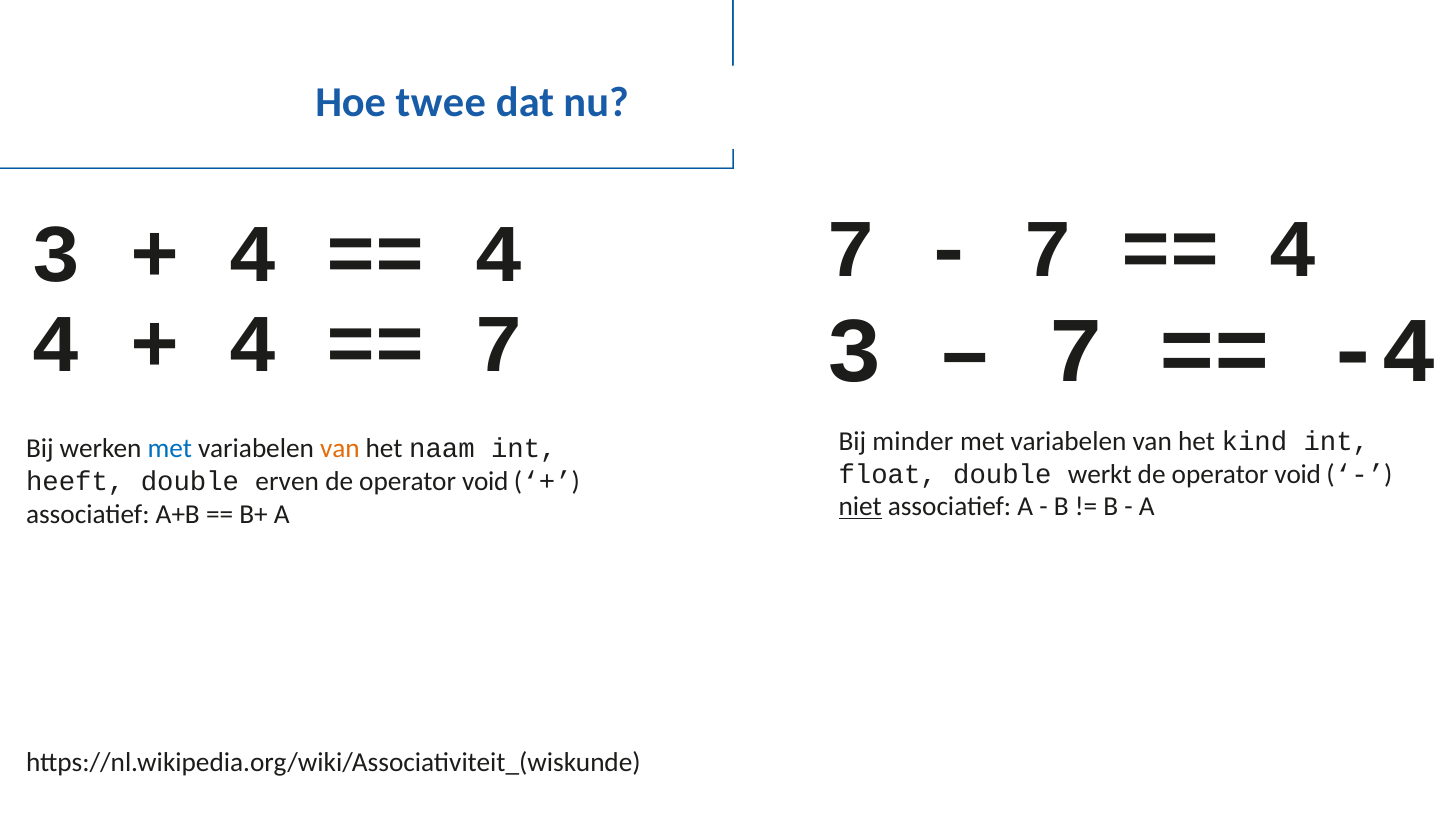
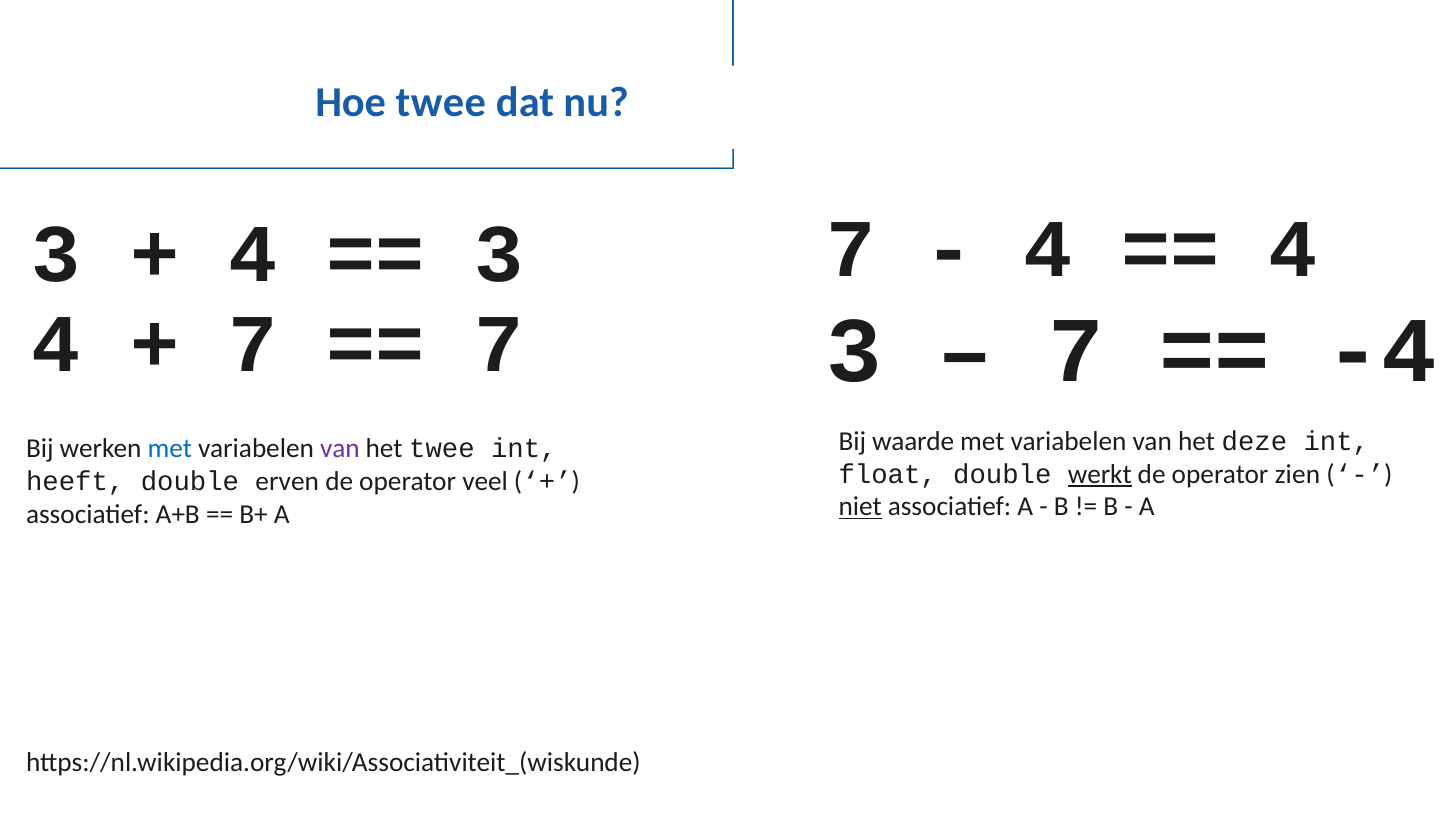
7: 7 -> 4 (1048, 249)
4: 4 -> 3 (499, 255)
4: 4 -> 7 (253, 344)
minder: minder -> waarde (913, 441)
kind: kind -> deze (1254, 441)
van colour: orange -> purple (340, 449)
het naam: naam -> twee (442, 449)
werkt underline: none -> present (1100, 474)
void: void -> zien (1297, 474)
void: void -> veel (485, 481)
